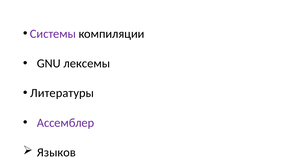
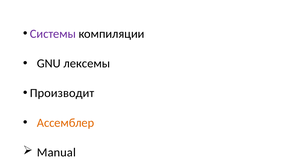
Литературы: Литературы -> Производит (62, 93)
Ассемблер colour: purple -> orange (66, 123)
Языков: Языков -> Manual (56, 153)
